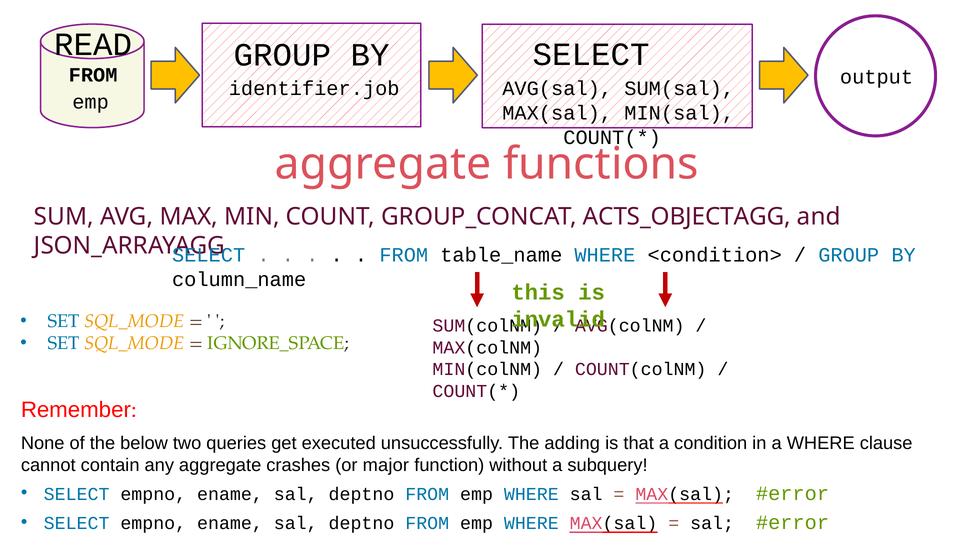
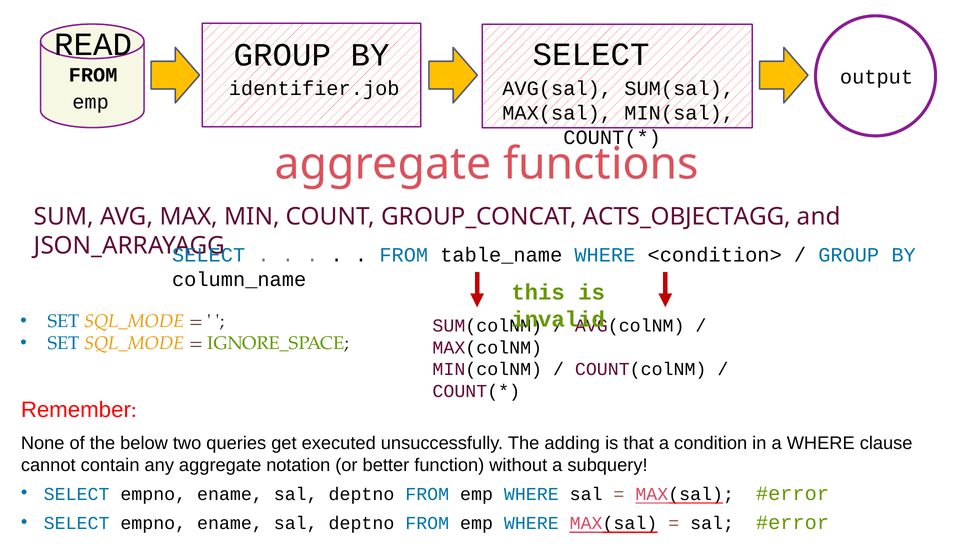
crashes: crashes -> notation (298, 465)
major: major -> better (386, 465)
